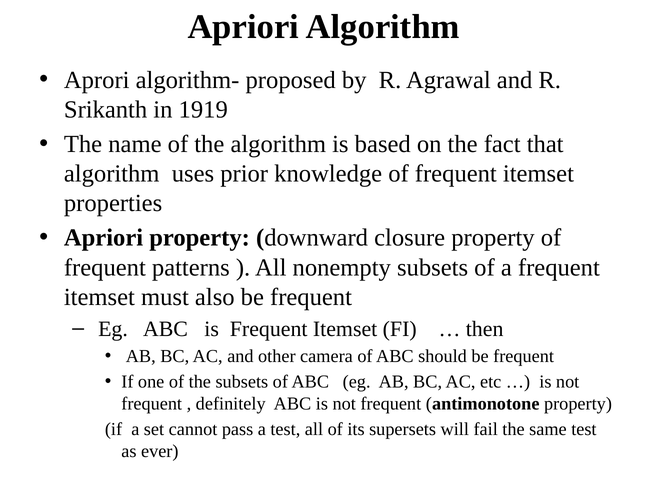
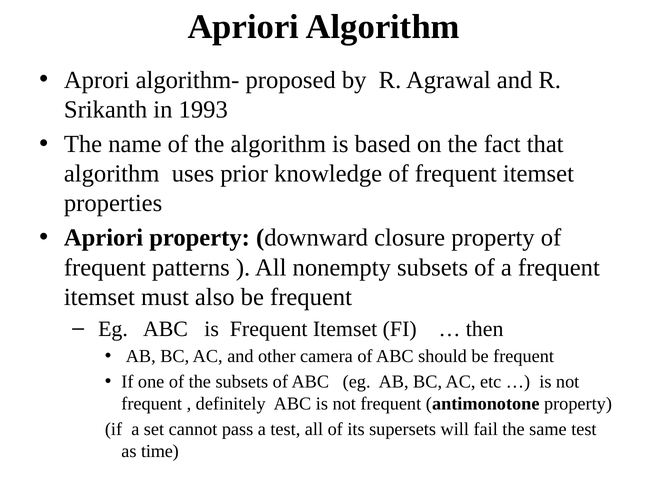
1919: 1919 -> 1993 (203, 109)
ever: ever -> time (160, 451)
